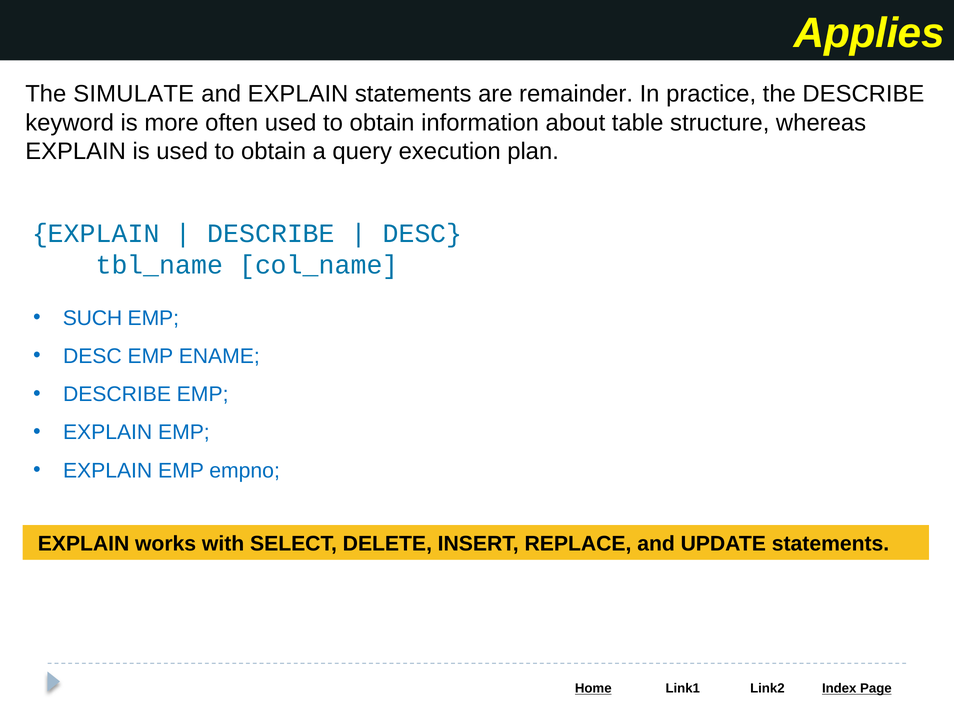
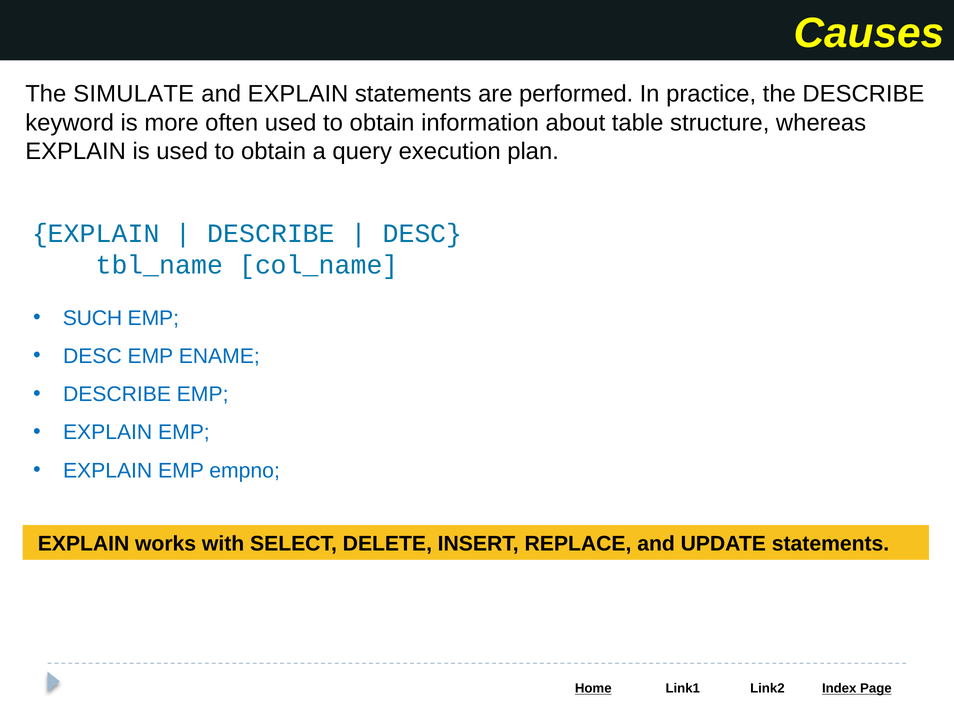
Applies: Applies -> Causes (869, 33)
remainder: remainder -> performed (576, 94)
